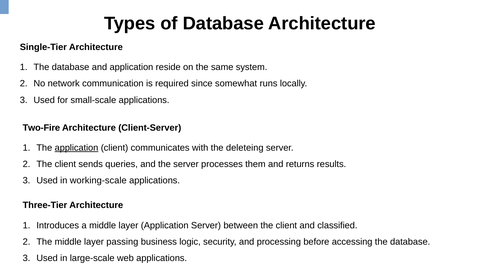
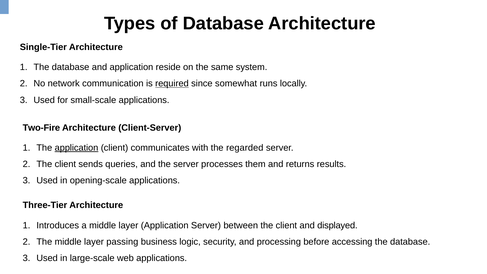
required underline: none -> present (172, 84)
deleteing: deleteing -> regarded (245, 148)
working-scale: working-scale -> opening-scale (98, 181)
classified: classified -> displayed (337, 225)
